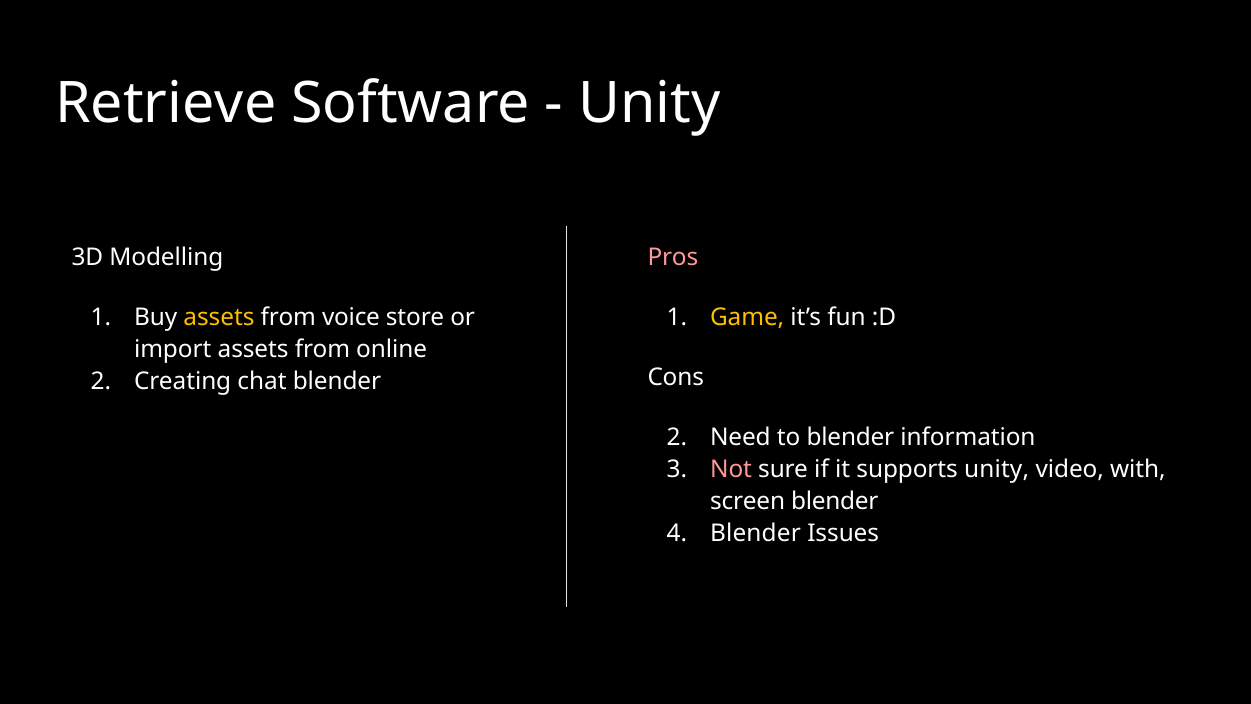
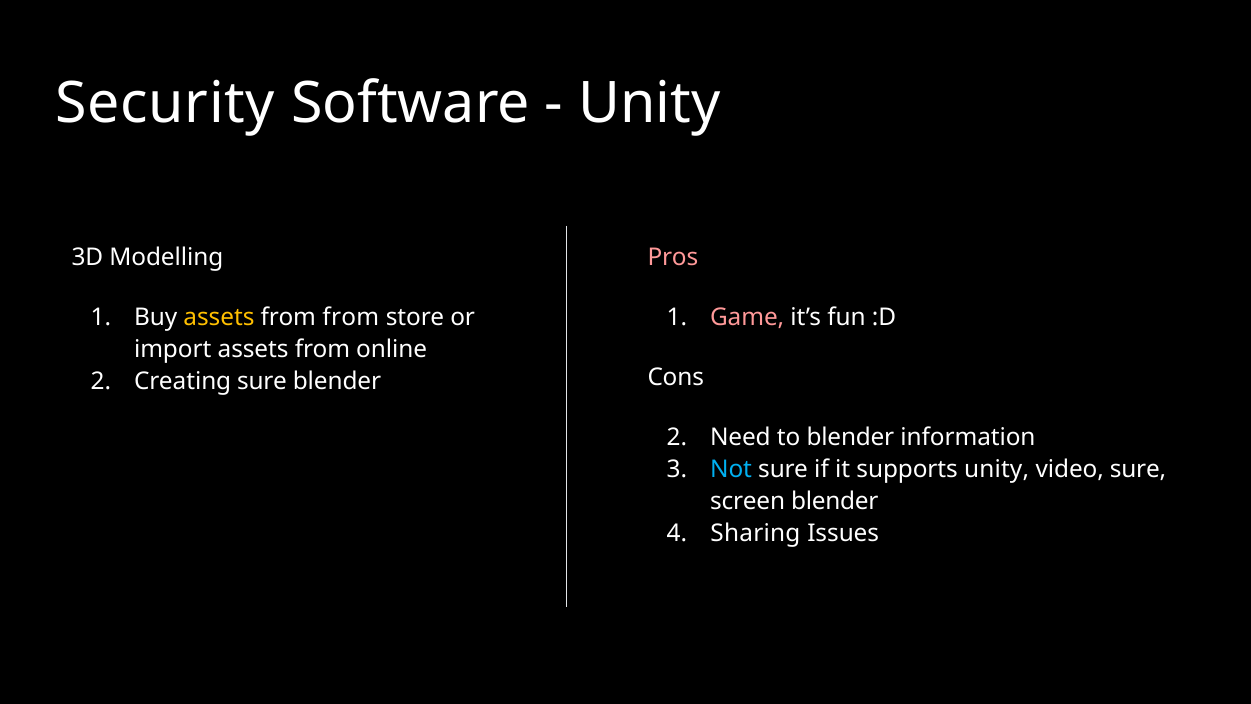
Retrieve: Retrieve -> Security (166, 104)
from voice: voice -> from (351, 317)
Game colour: yellow -> pink (747, 317)
Creating chat: chat -> sure (262, 381)
Not colour: pink -> light blue (731, 469)
video with: with -> sure (1138, 469)
Blender: Blender -> Sharing (755, 533)
